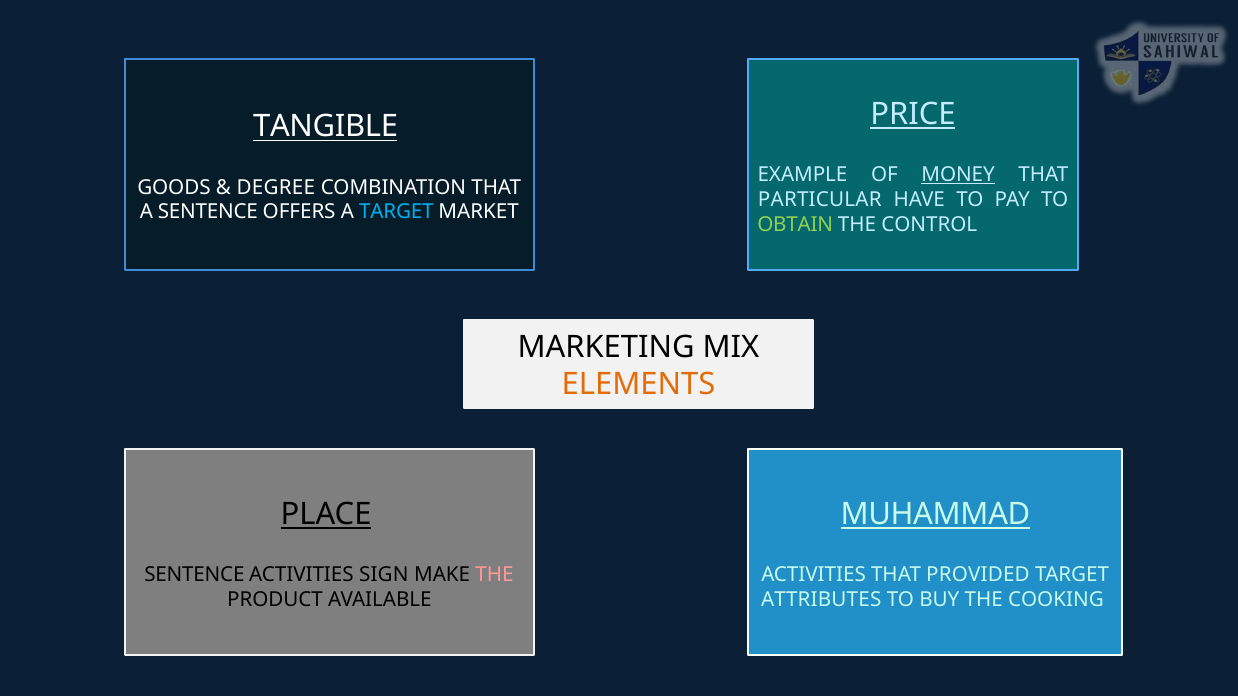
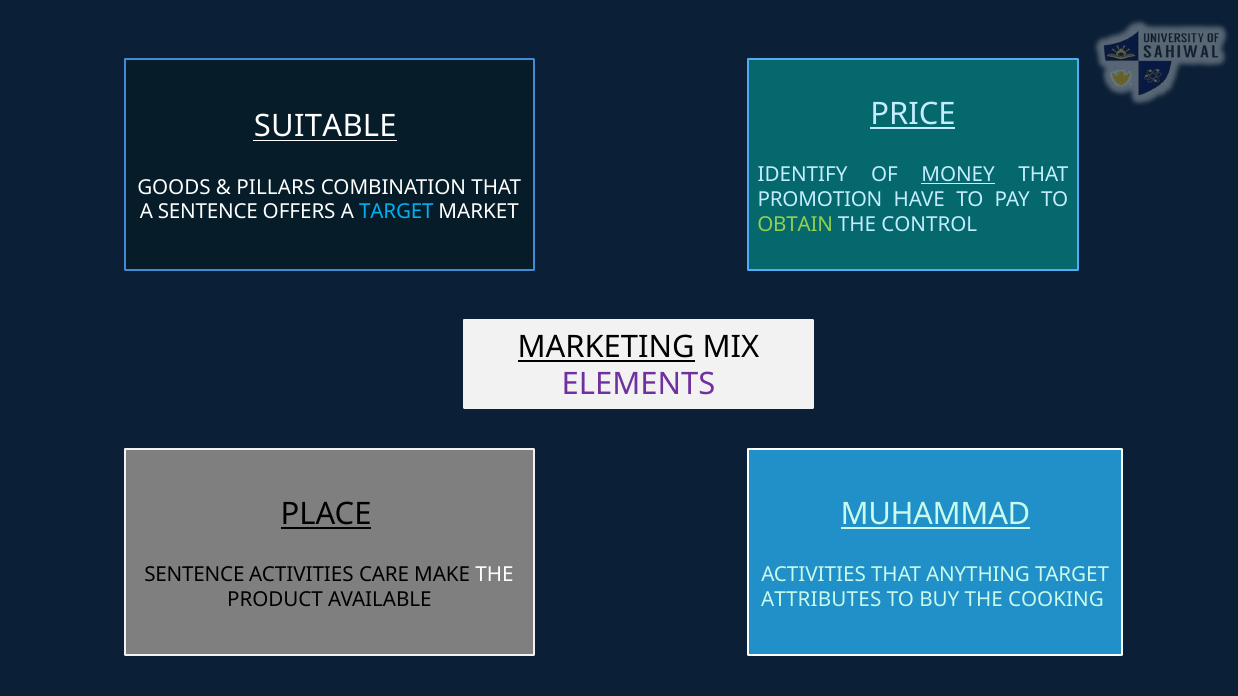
TANGIBLE: TANGIBLE -> SUITABLE (325, 126)
EXAMPLE: EXAMPLE -> IDENTIFY (802, 175)
DEGREE: DEGREE -> PILLARS (276, 187)
PARTICULAR: PARTICULAR -> PROMOTION (820, 200)
MARKETING underline: none -> present (606, 348)
ELEMENTS colour: orange -> purple (639, 385)
SIGN: SIGN -> CARE (384, 575)
THE colour: pink -> white (495, 575)
PROVIDED: PROVIDED -> ANYTHING (978, 575)
